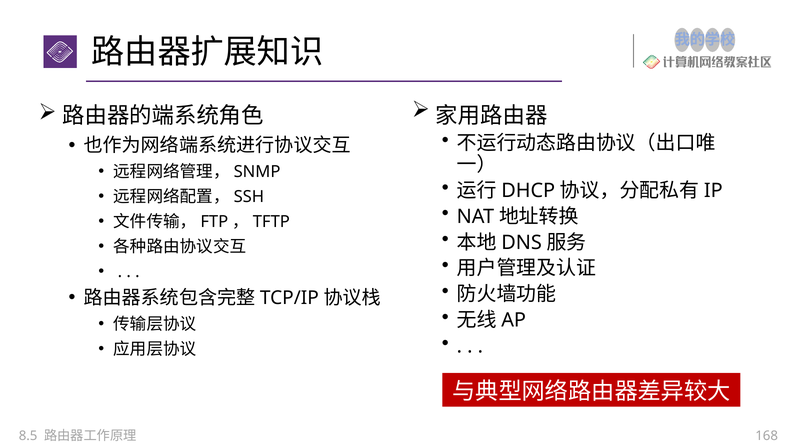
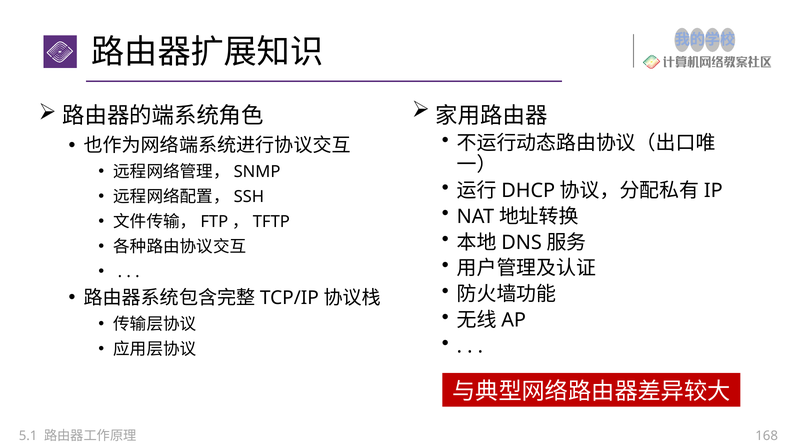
8.5: 8.5 -> 5.1 (28, 435)
